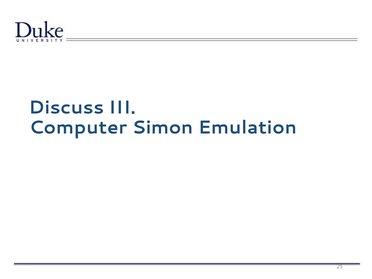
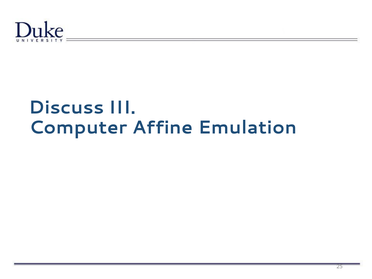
Simon: Simon -> Affine (163, 127)
